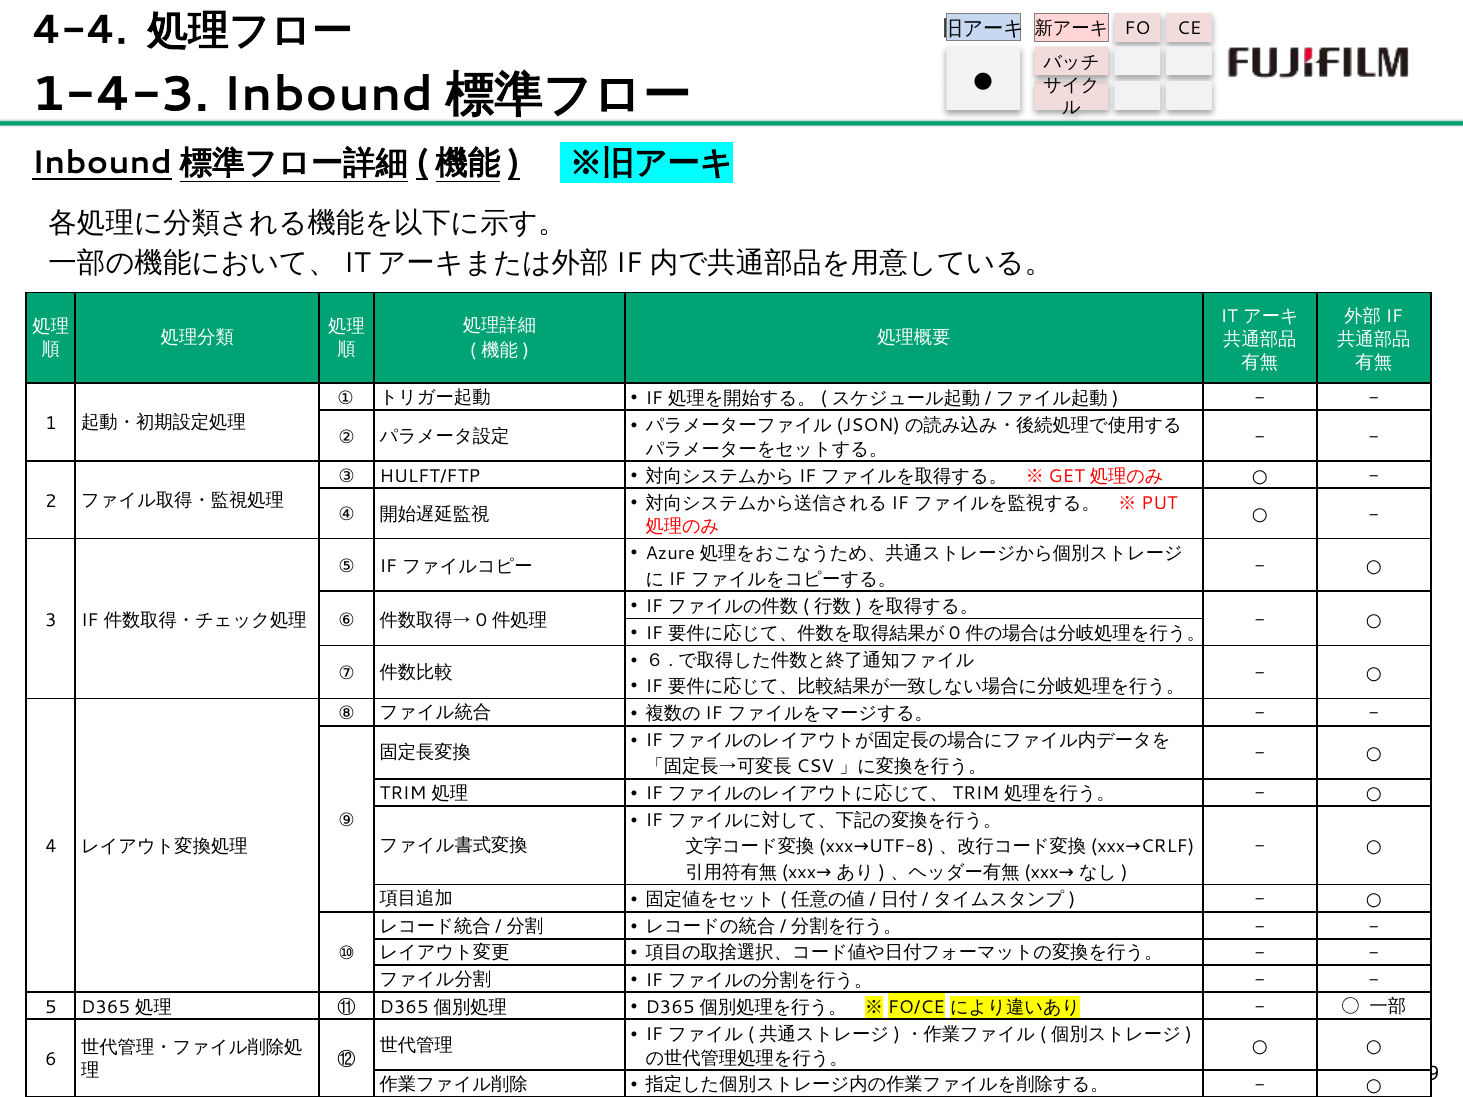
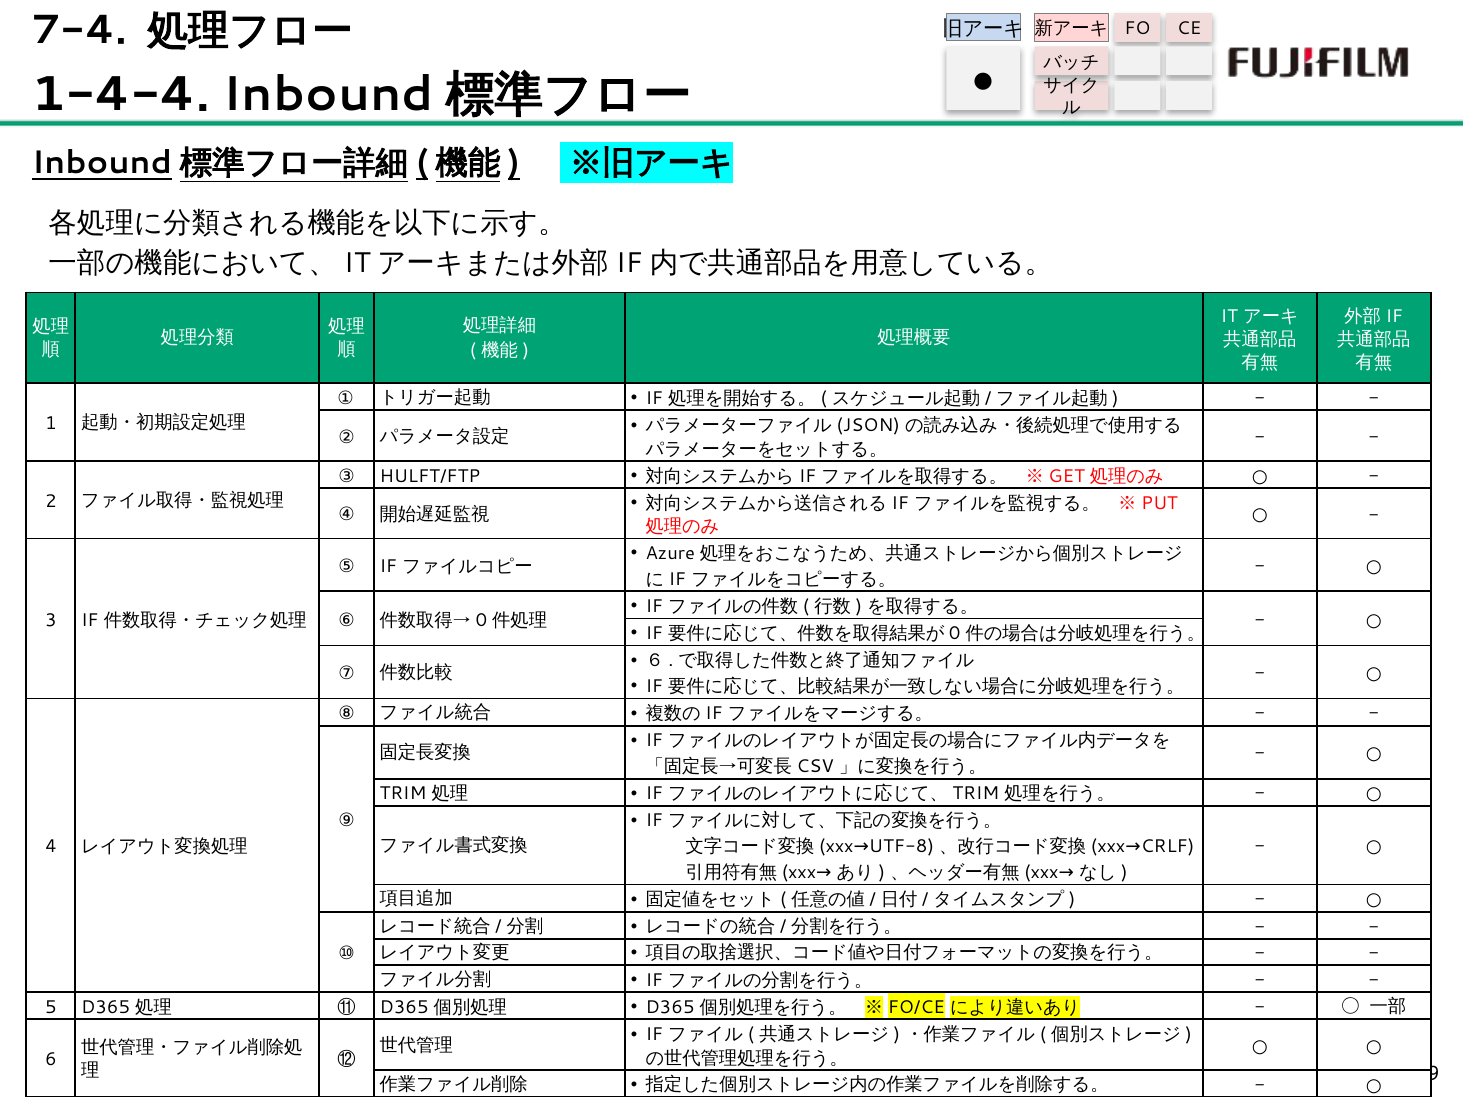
4-4: 4-4 -> 7-4 (79, 30)
1-4-3: 1-4-3 -> 1-4-4 (121, 94)
